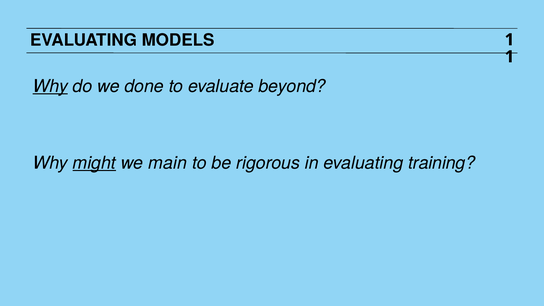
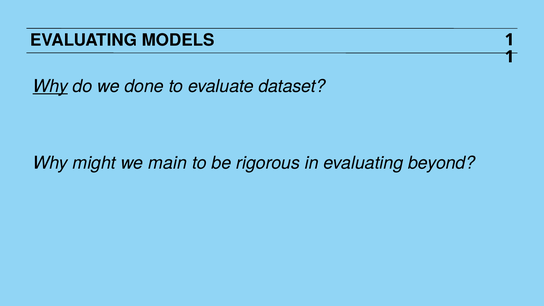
beyond: beyond -> dataset (292, 86)
might underline: present -> none (94, 163)
training: training -> beyond (442, 163)
